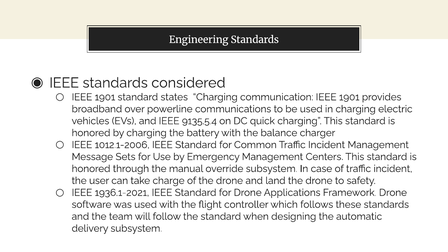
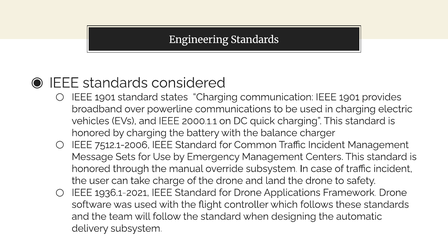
9135.5.4: 9135.5.4 -> 2000.1.1 (199, 121)
1012.1-2006: 1012.1-2006 -> 7512.1-2006 (122, 145)
